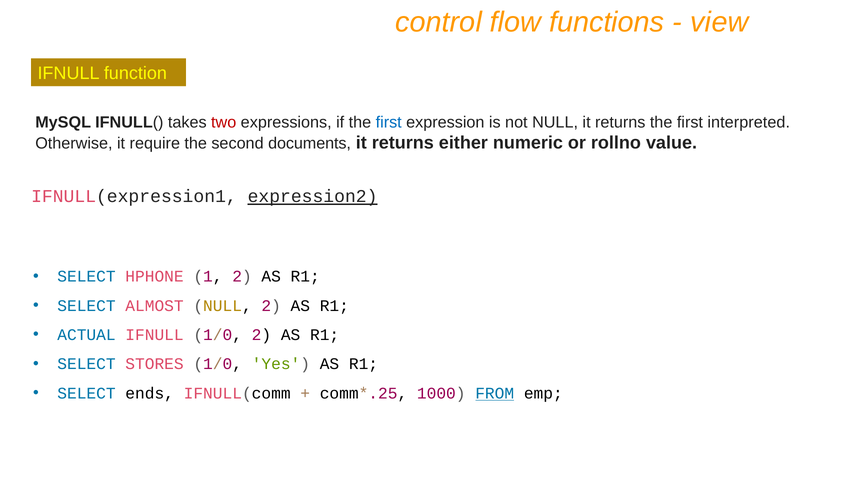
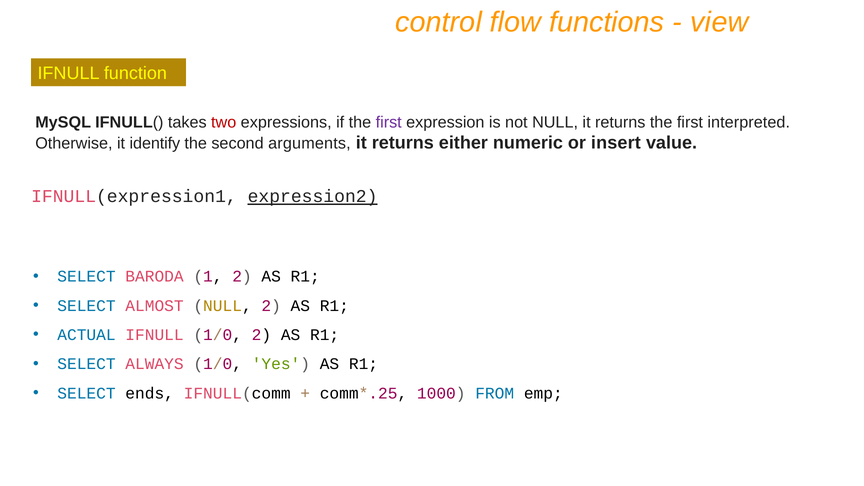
first colour: blue -> purple (389, 122)
require: require -> identify (155, 144)
documents: documents -> arguments (309, 144)
rollno: rollno -> insert (616, 143)
HPHONE: HPHONE -> BARODA (155, 277)
STORES: STORES -> ALWAYS (155, 364)
FROM underline: present -> none (495, 393)
